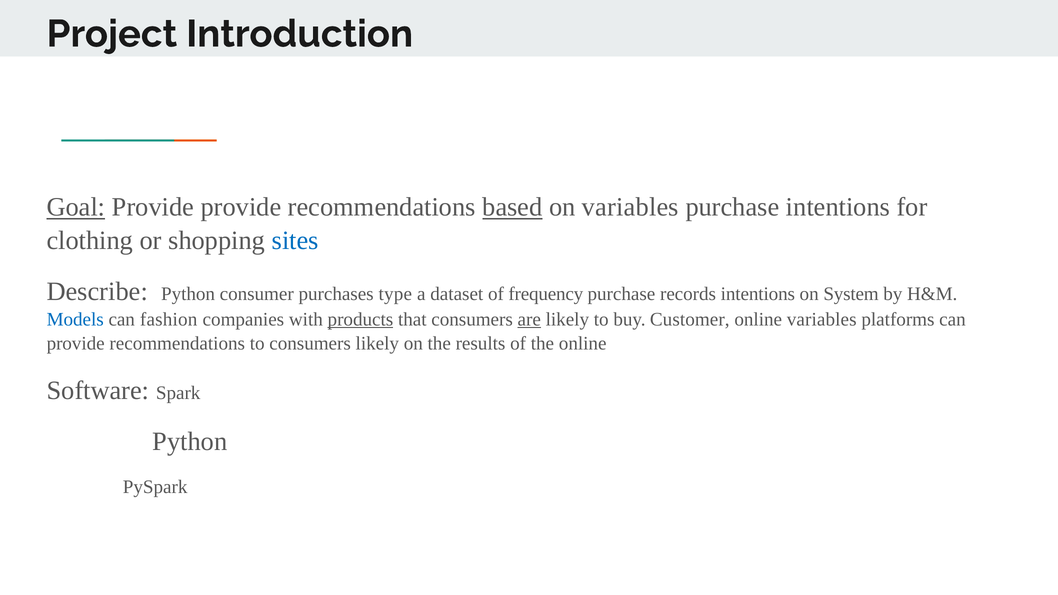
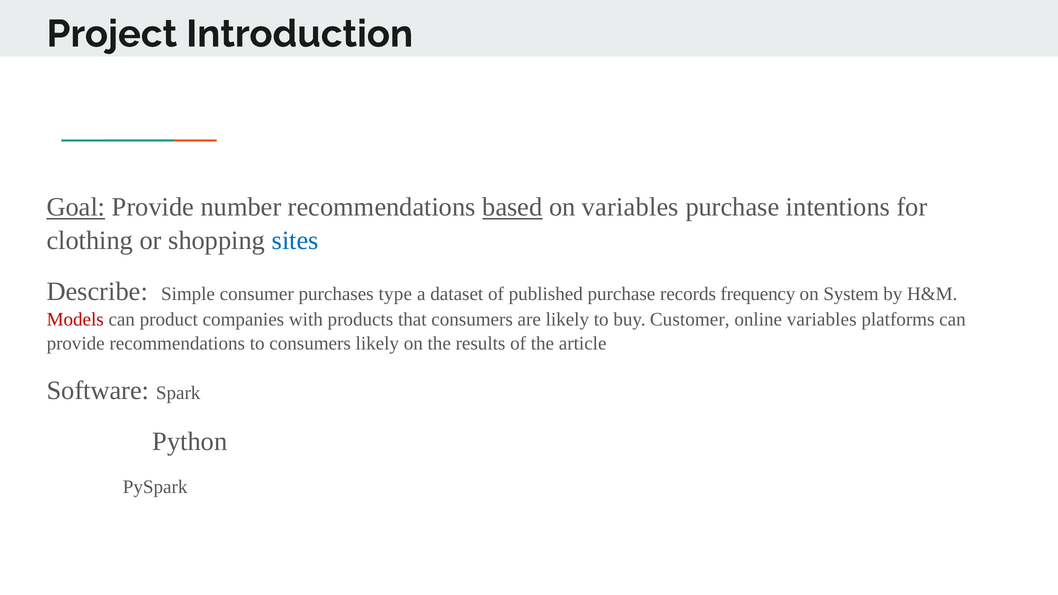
Provide provide: provide -> number (241, 207)
Describe Python: Python -> Simple (188, 294)
frequency: frequency -> published (546, 294)
records intentions: intentions -> frequency (758, 294)
Models colour: blue -> red (75, 320)
fashion: fashion -> product (169, 320)
products underline: present -> none (360, 320)
are underline: present -> none (529, 320)
the online: online -> article (583, 344)
